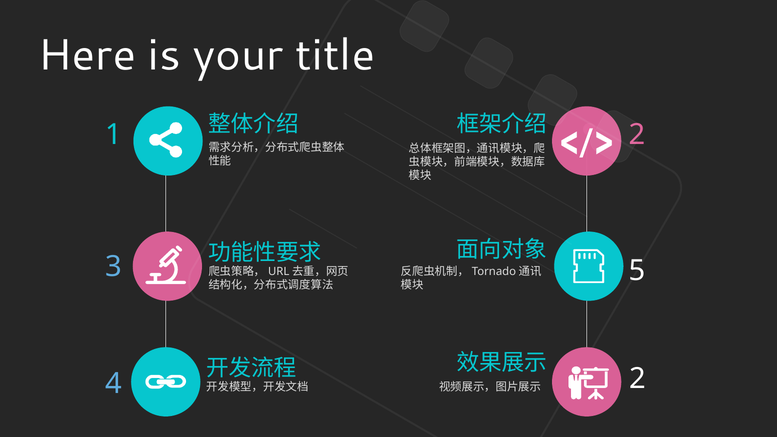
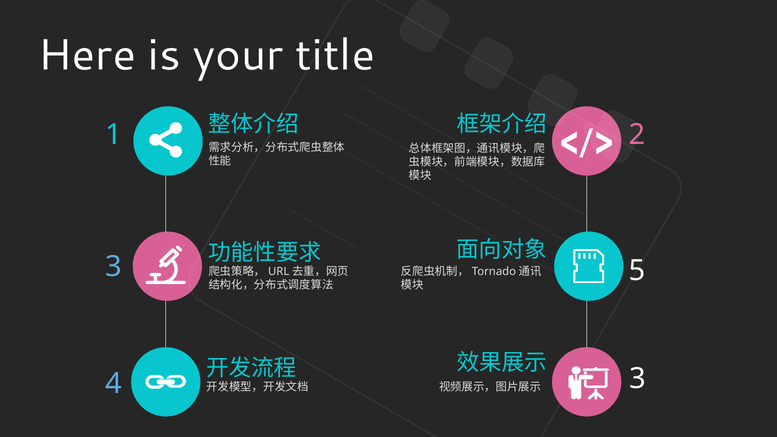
4 2: 2 -> 3 (637, 379)
